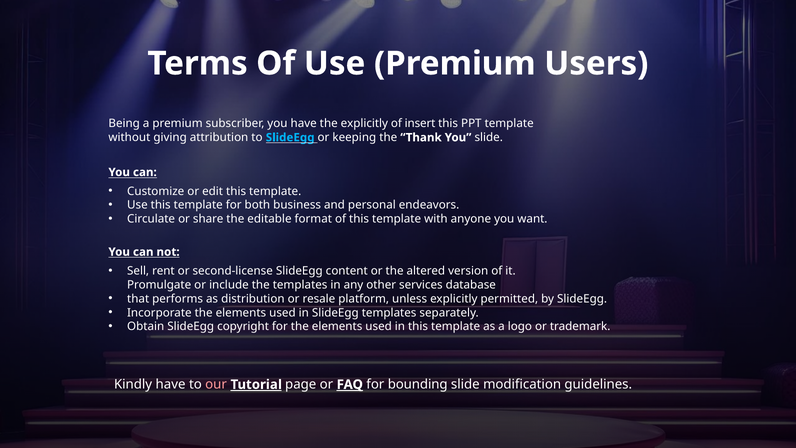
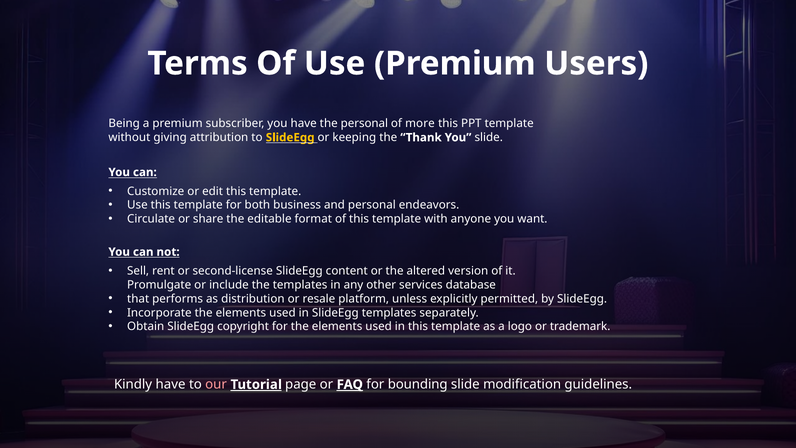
the explicitly: explicitly -> personal (364, 123)
insert: insert -> more (420, 123)
SlideEgg colour: light blue -> yellow (290, 137)
